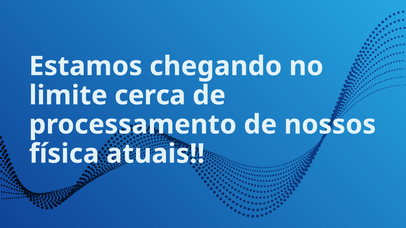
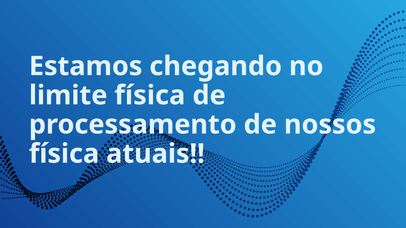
limite cerca: cerca -> física (150, 96)
